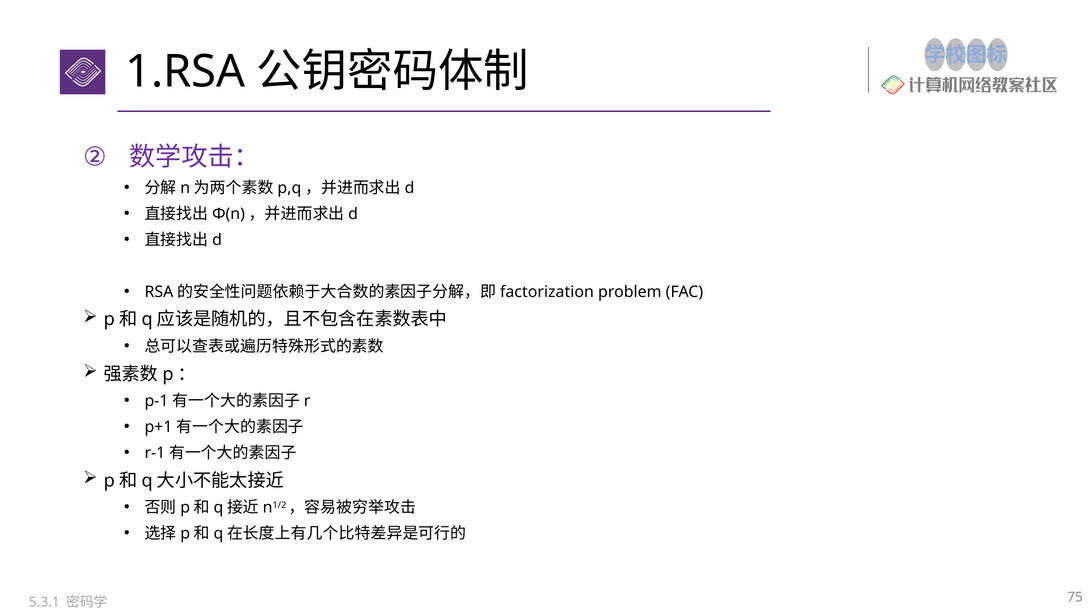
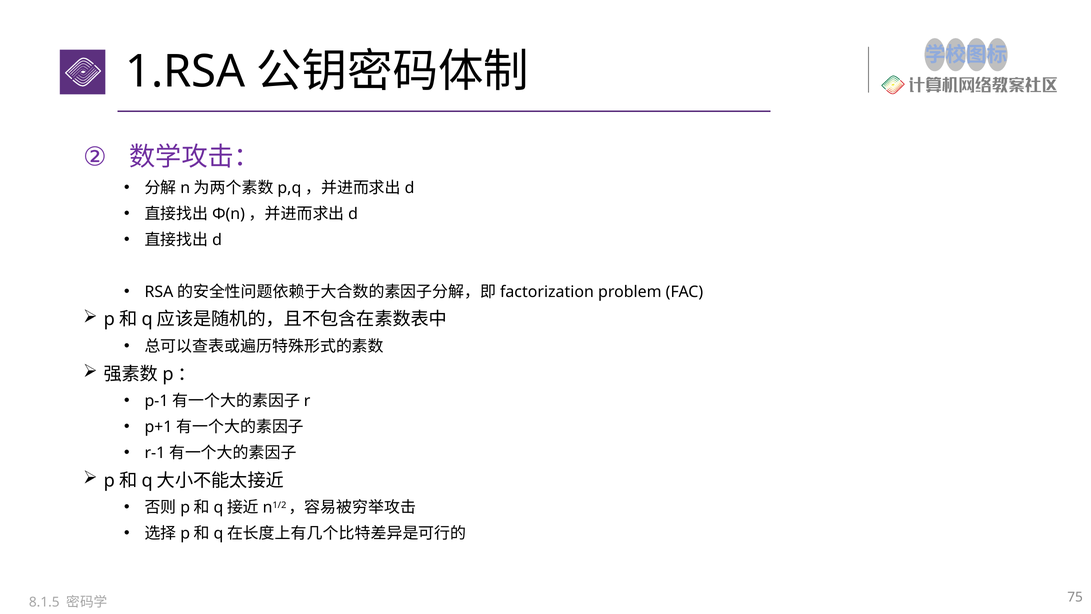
5.3.1: 5.3.1 -> 8.1.5 (44, 602)
